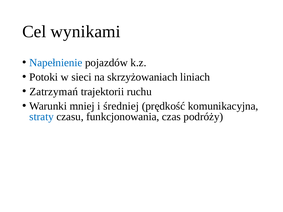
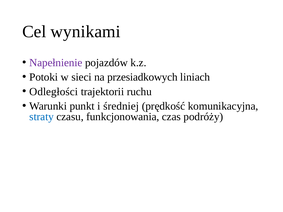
Napełnienie colour: blue -> purple (56, 63)
skrzyżowaniach: skrzyżowaniach -> przesiadkowych (142, 77)
Zatrzymań: Zatrzymań -> Odległości (54, 92)
mniej: mniej -> punkt (82, 106)
